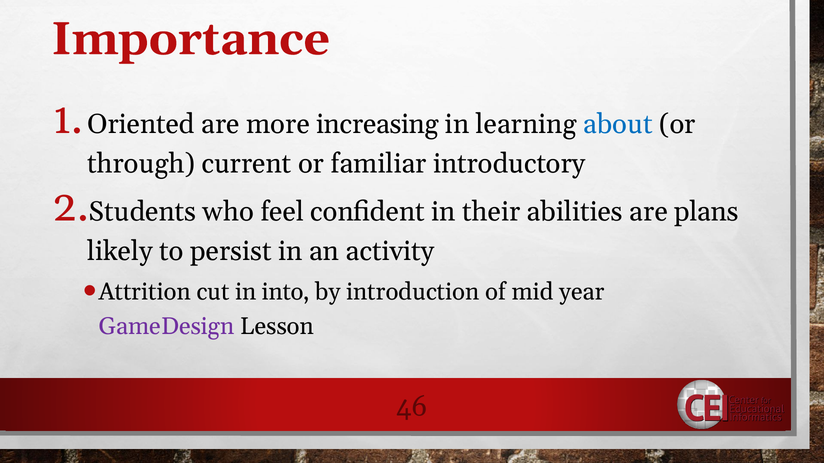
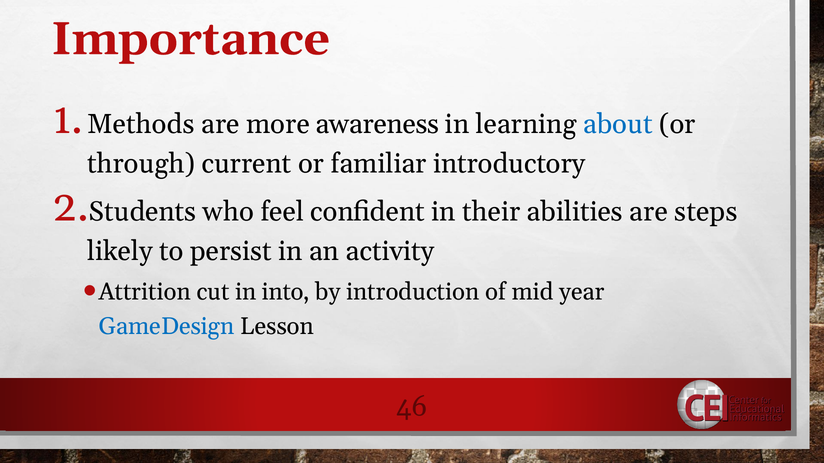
Oriented: Oriented -> Methods (141, 124)
increasing: increasing -> awareness (378, 124)
plans: plans -> steps (706, 212)
GameDesign colour: purple -> blue (167, 327)
